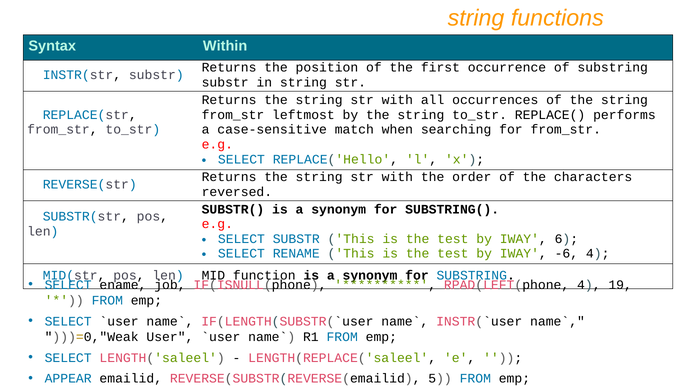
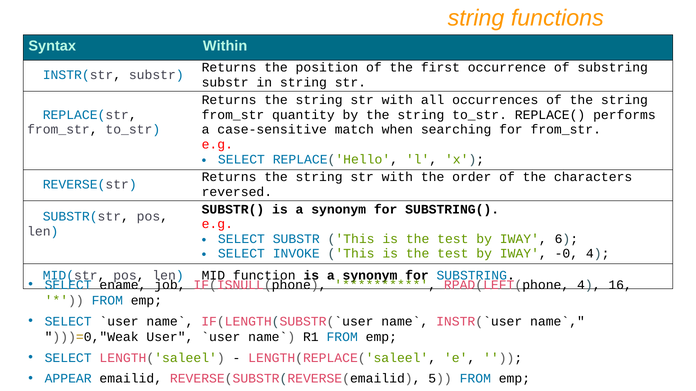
leftmost: leftmost -> quantity (303, 115)
RENAME: RENAME -> INVOKE (296, 254)
-6: -6 -> -0 (566, 254)
19: 19 -> 16 (620, 285)
